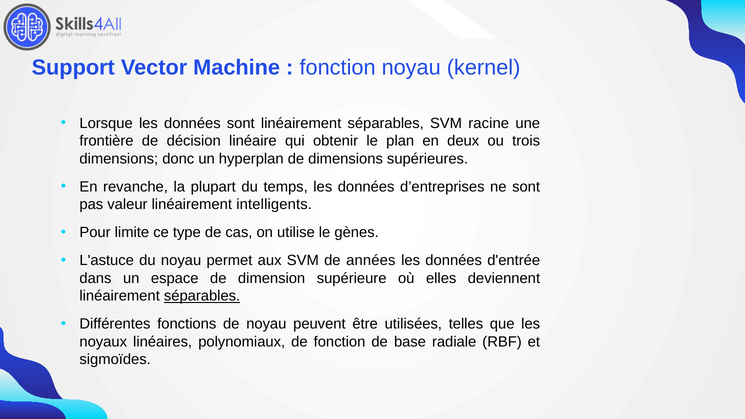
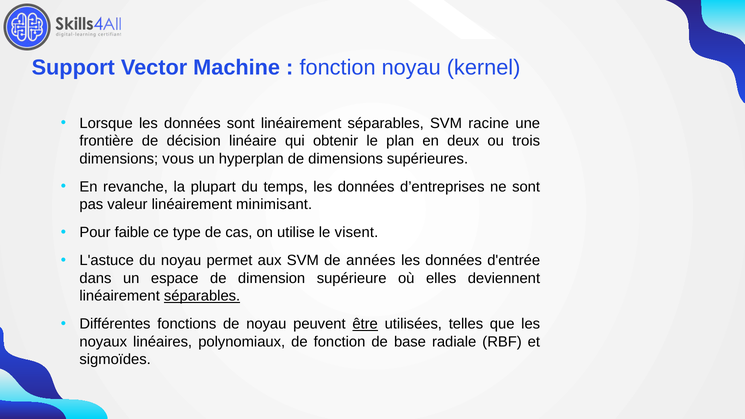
donc: donc -> vous (178, 159)
intelligents: intelligents -> minimisant (274, 205)
limite: limite -> faible (132, 233)
gènes: gènes -> visent (357, 233)
être underline: none -> present (365, 324)
